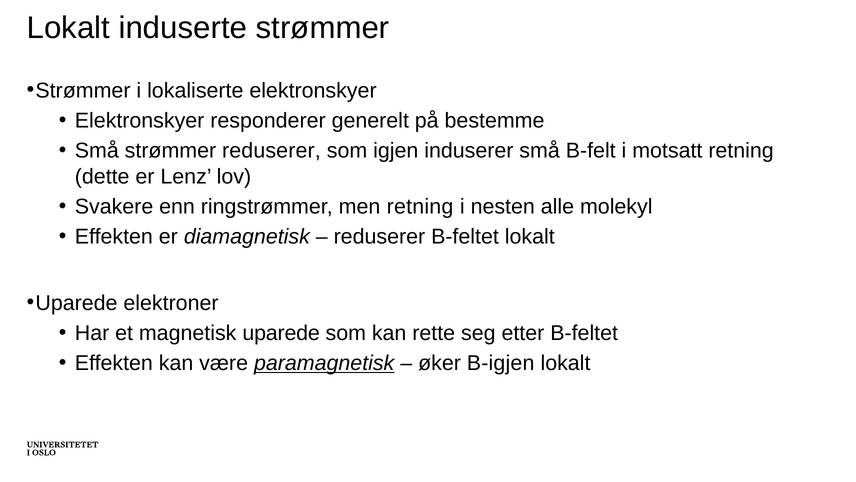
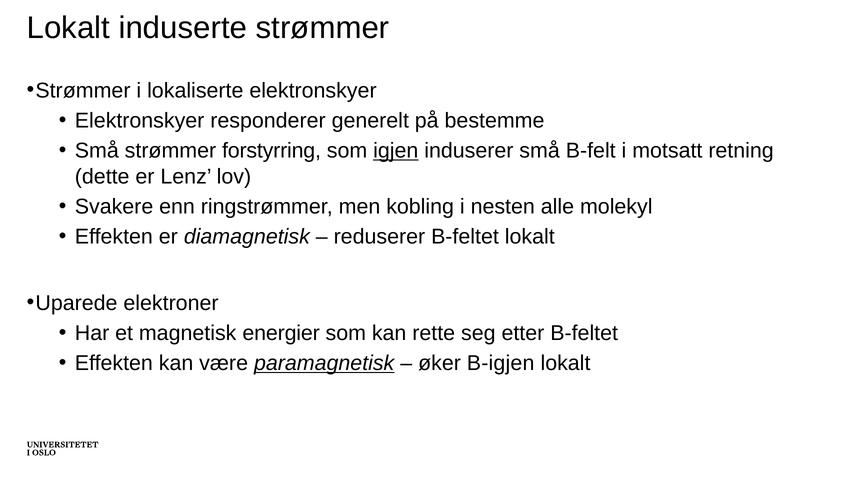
strømmer reduserer: reduserer -> forstyrring (272, 151)
igjen underline: none -> present (396, 151)
men retning: retning -> kobling (420, 206)
magnetisk uparede: uparede -> energier (281, 333)
